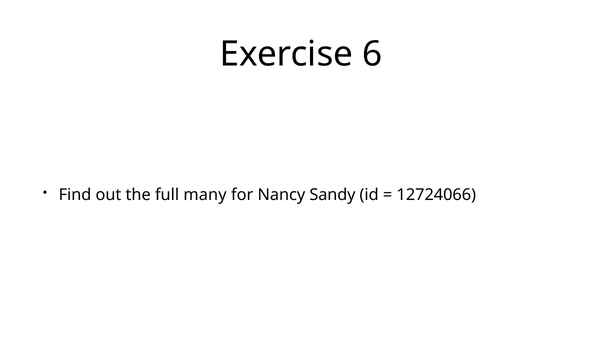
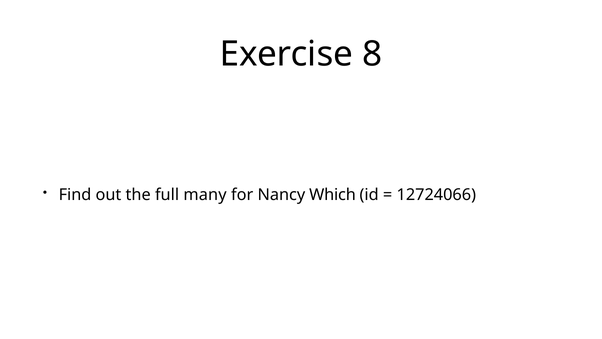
6: 6 -> 8 (372, 54)
Sandy: Sandy -> Which (332, 195)
